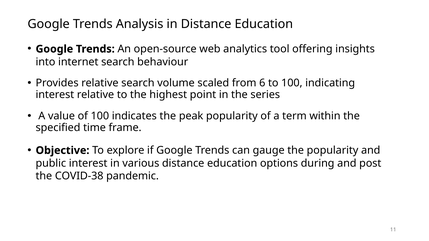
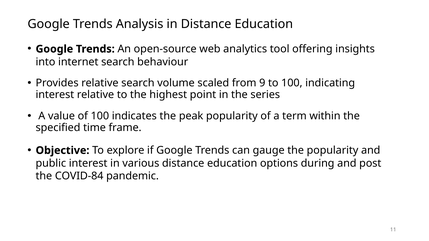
6: 6 -> 9 (262, 83)
COVID-38: COVID-38 -> COVID-84 (79, 176)
